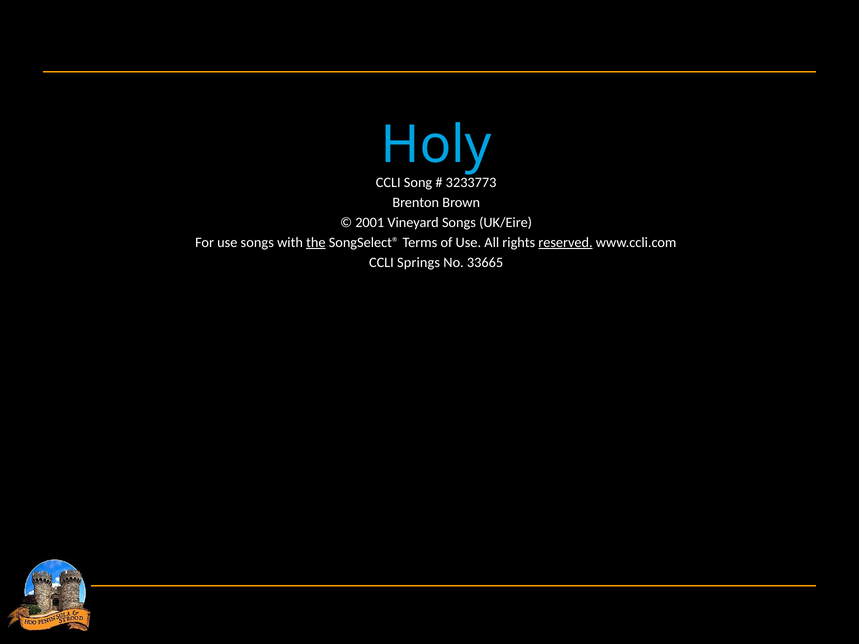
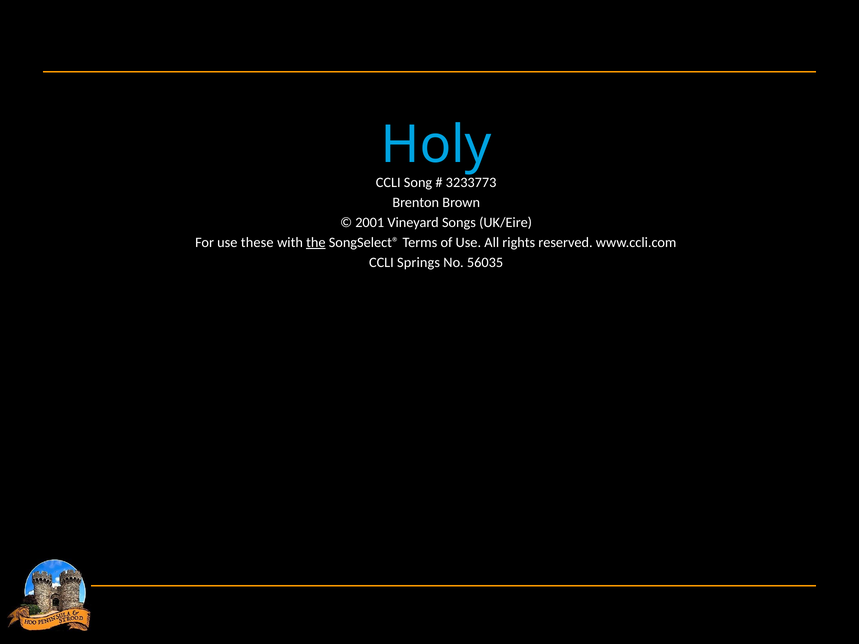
use songs: songs -> these (257, 243)
reserved underline: present -> none (565, 243)
33665: 33665 -> 56035 (485, 263)
